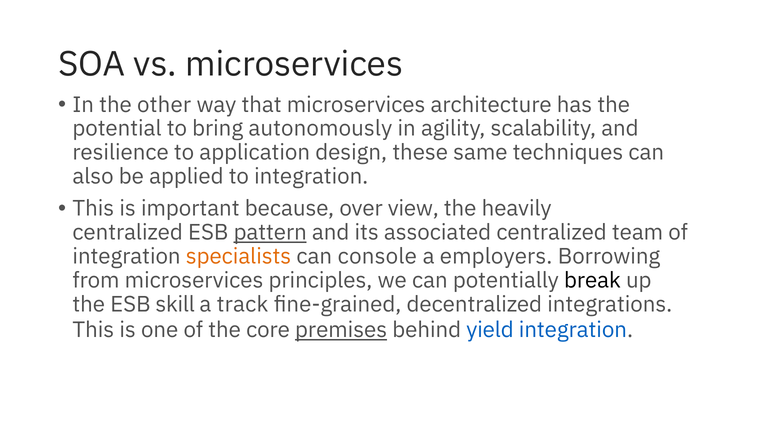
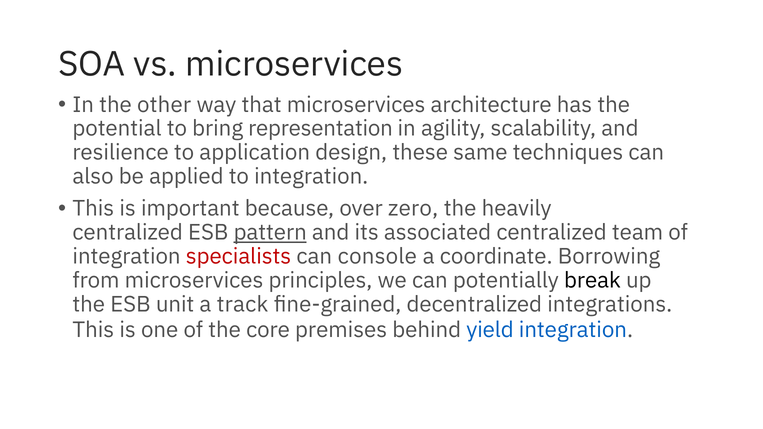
autonomously: autonomously -> representation (320, 129)
view: view -> zero (413, 209)
specialists colour: orange -> red (239, 257)
employers: employers -> coordinate (496, 257)
skill: skill -> unit (175, 305)
premises underline: present -> none (341, 330)
